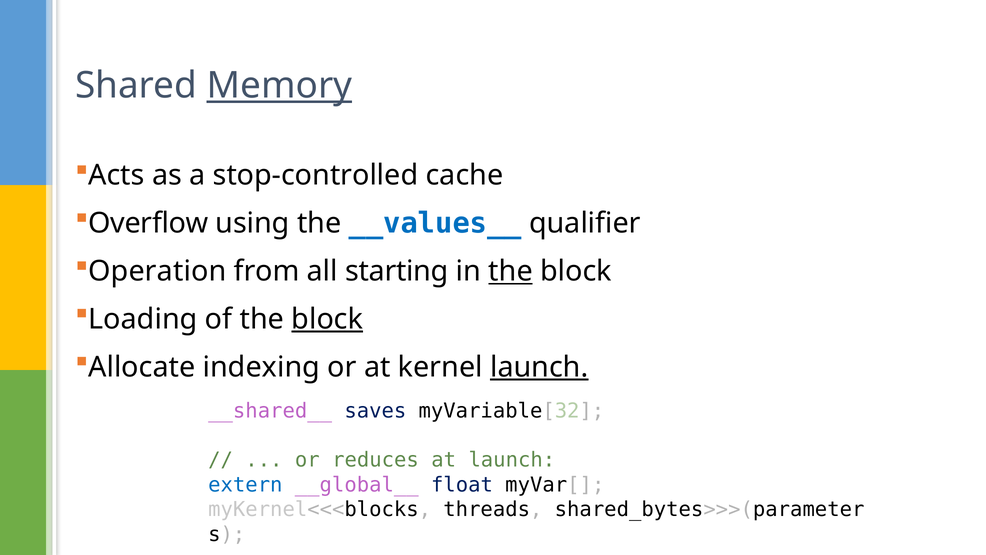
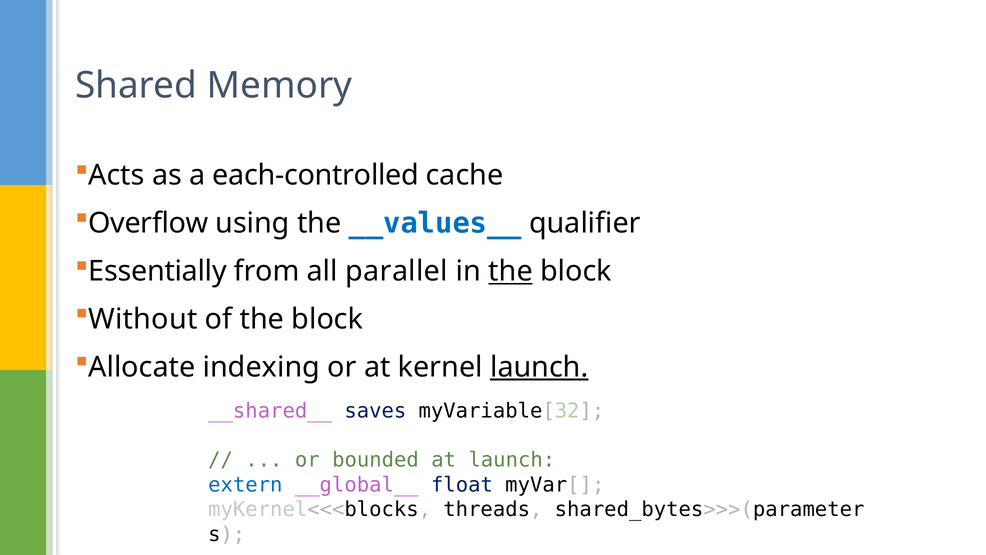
Memory underline: present -> none (279, 86)
stop-controlled: stop-controlled -> each-controlled (316, 175)
Operation: Operation -> Essentially (158, 271)
starting: starting -> parallel (397, 271)
Loading: Loading -> Without (143, 319)
block underline: present -> none (327, 319)
reduces: reduces -> bounded (375, 460)
